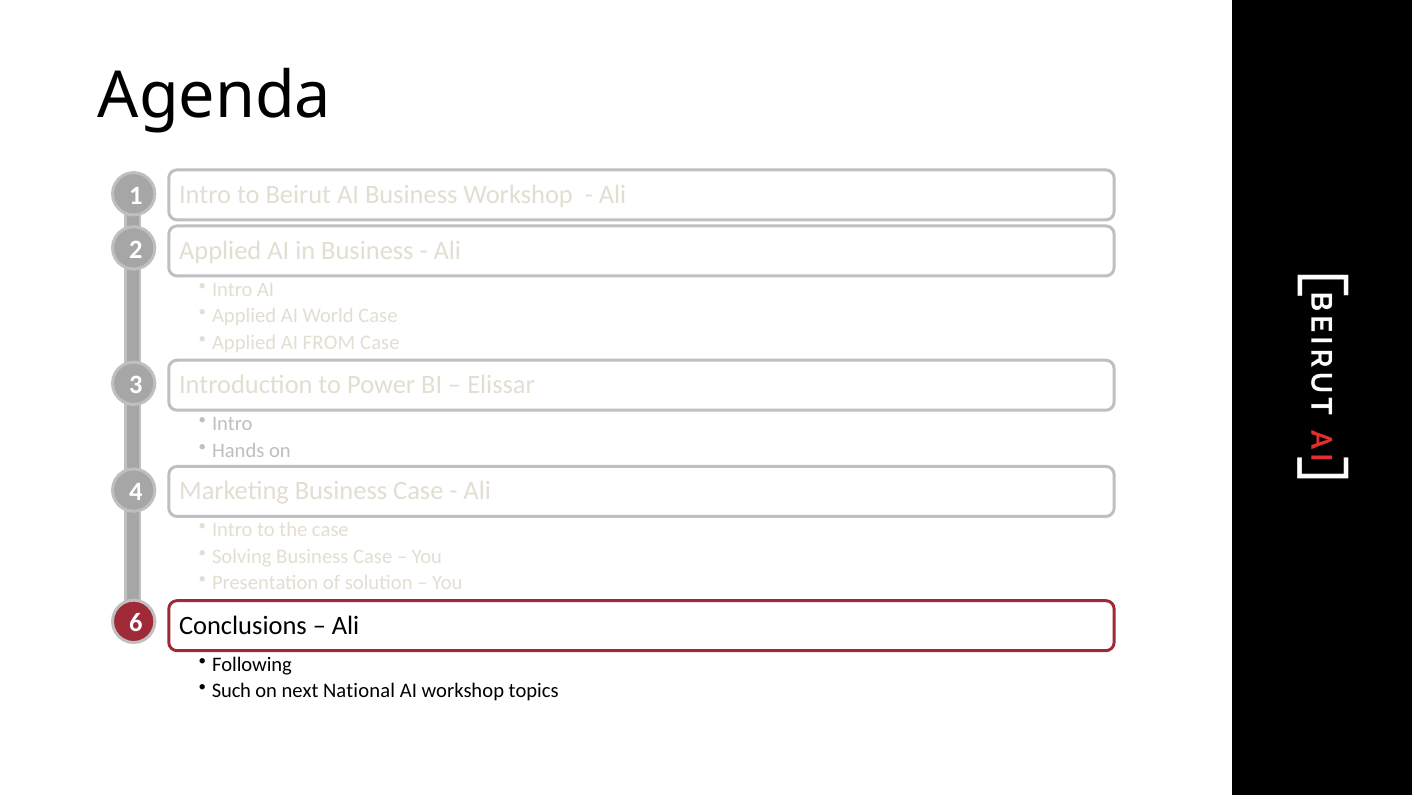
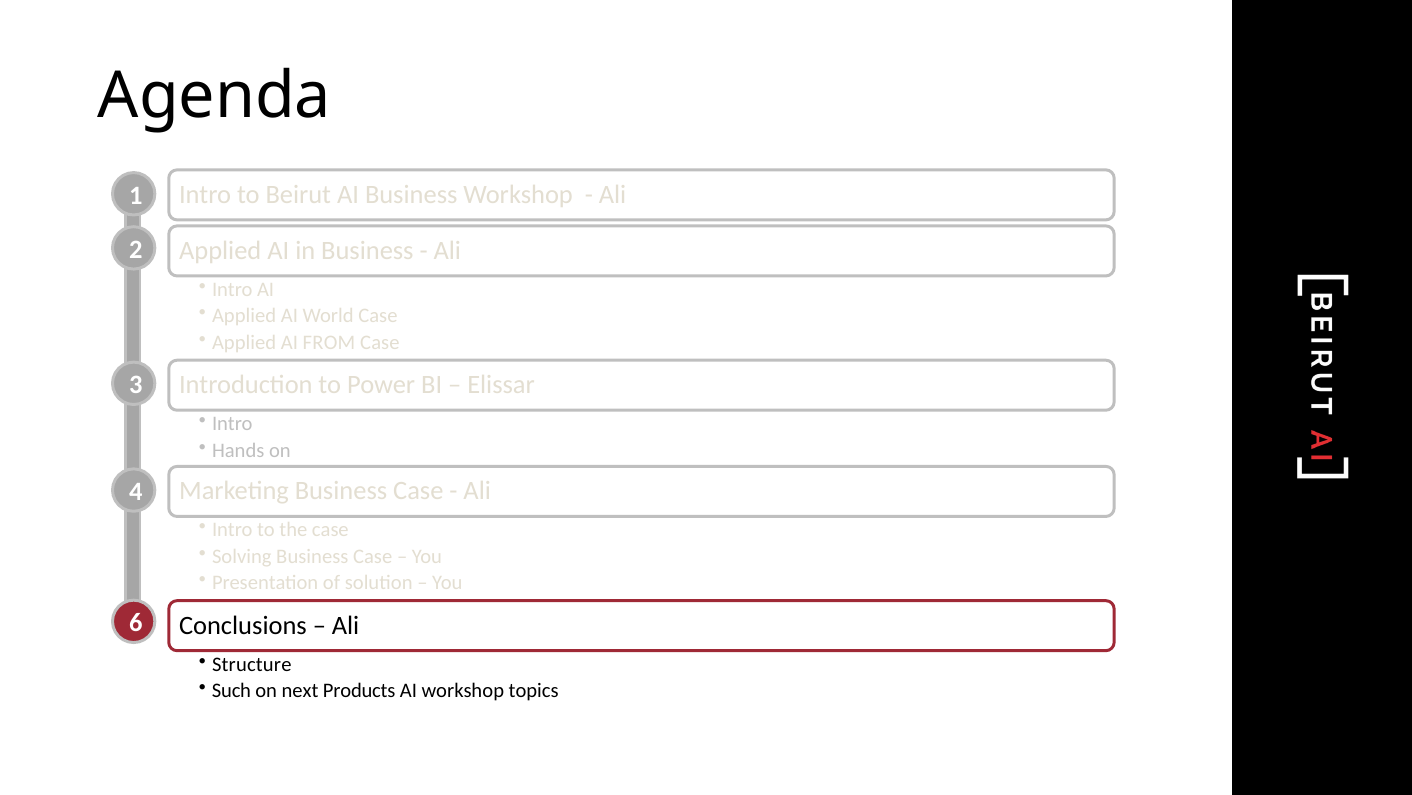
Following: Following -> Structure (252, 664)
National: National -> Products (359, 690)
